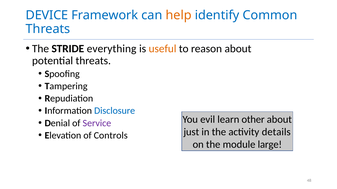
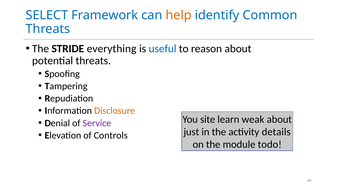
DEVICE: DEVICE -> SELECT (47, 15)
useful colour: orange -> blue (163, 49)
Disclosure colour: blue -> orange (115, 111)
evil: evil -> site (208, 120)
other: other -> weak (253, 120)
large: large -> todo (270, 145)
